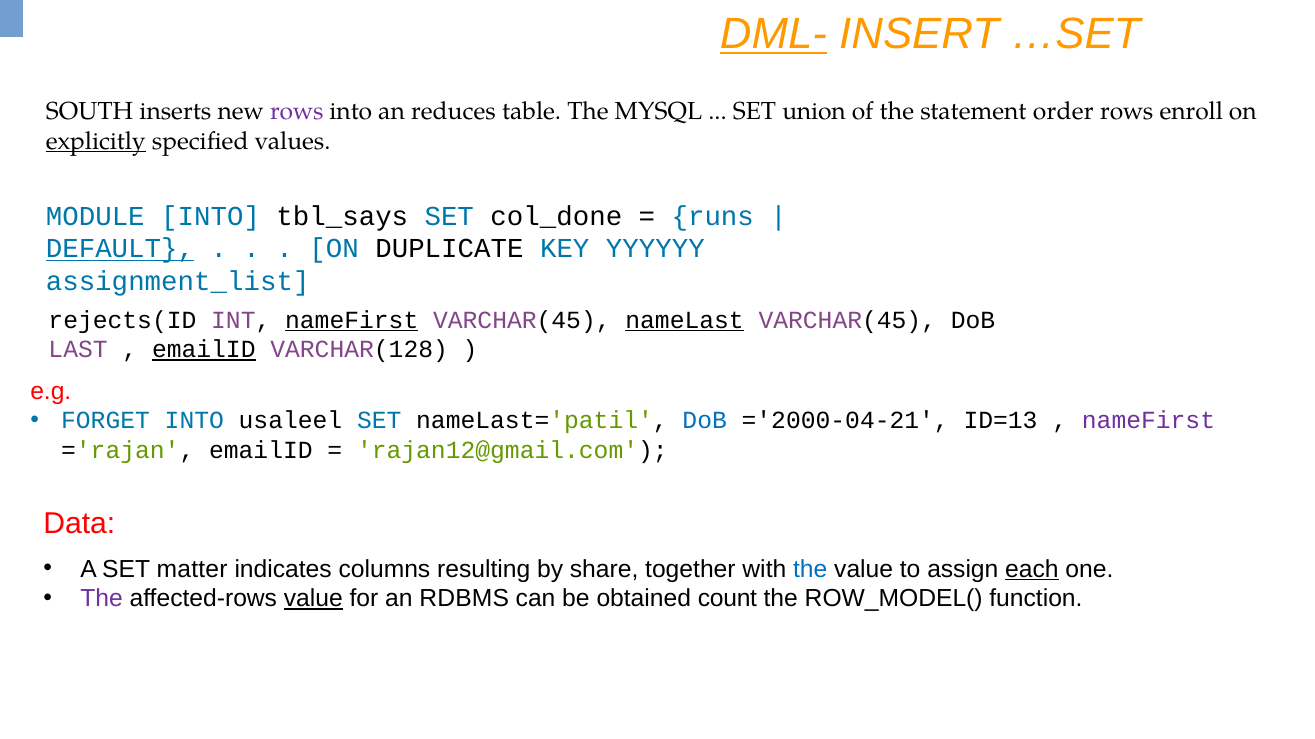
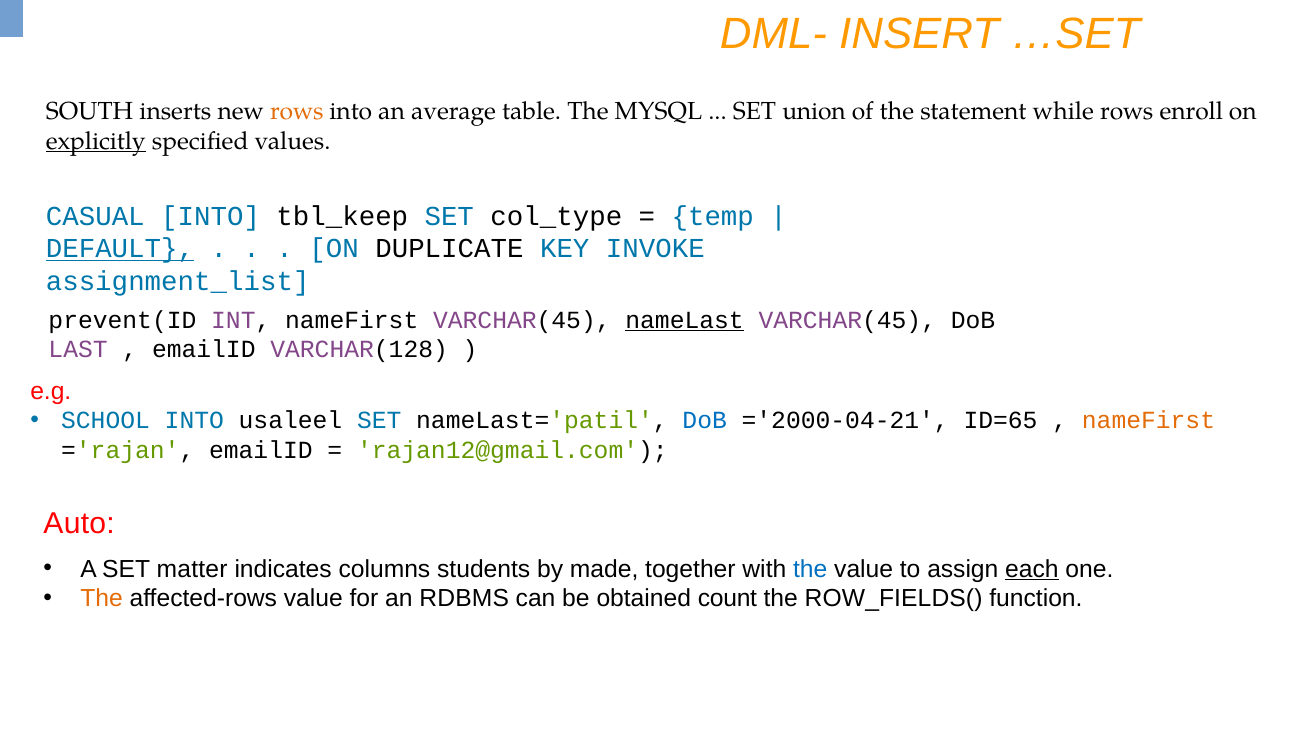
DML- underline: present -> none (773, 34)
rows colour: purple -> orange (297, 112)
reduces: reduces -> average (454, 112)
order: order -> while (1063, 112)
MODULE: MODULE -> CASUAL (95, 216)
tbl_says: tbl_says -> tbl_keep (342, 216)
col_done: col_done -> col_type (556, 216)
runs: runs -> temp (713, 216)
YYYYYY: YYYYYY -> INVOKE (655, 249)
rejects(ID: rejects(ID -> prevent(ID (122, 320)
nameFirst underline: present -> none (352, 320)
emailID underline: present -> none (204, 350)
FORGET: FORGET -> SCHOOL (106, 421)
ID=13: ID=13 -> ID=65 (1001, 421)
nameFirst colour: purple -> orange (1148, 421)
Data: Data -> Auto (79, 524)
resulting: resulting -> students (484, 570)
share: share -> made (604, 570)
The colour: purple -> orange (102, 599)
value underline: present -> none (313, 599)
ROW_MODEL(: ROW_MODEL( -> ROW_FIELDS( (894, 599)
